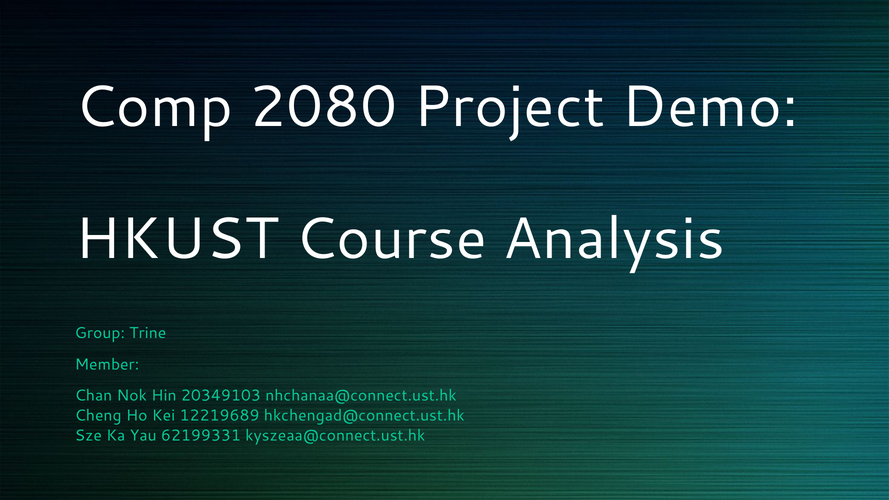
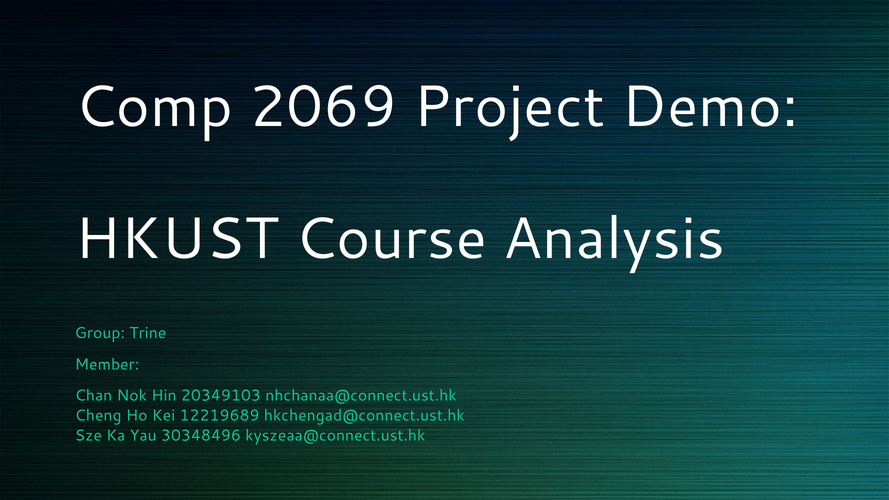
2080: 2080 -> 2069 (323, 107)
62199331: 62199331 -> 30348496 (201, 436)
